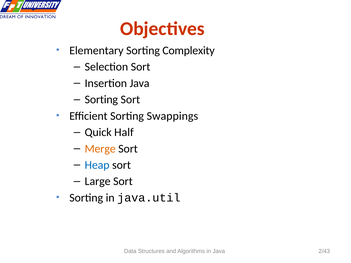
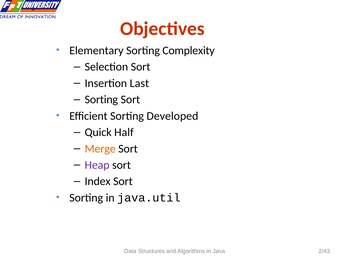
Insertion Java: Java -> Last (139, 83)
Swappings: Swappings -> Developed (172, 116)
Heap colour: blue -> purple (97, 165)
Large: Large -> Index (98, 182)
